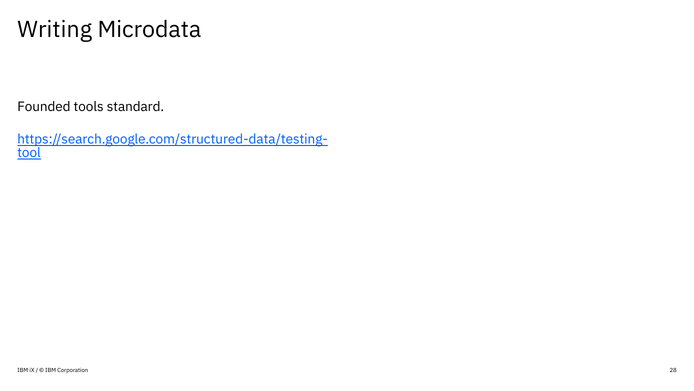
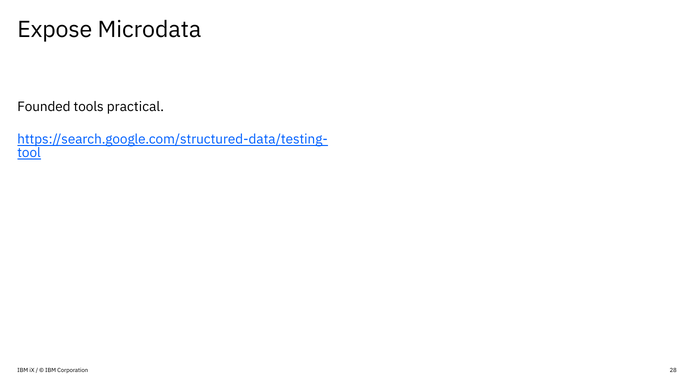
Writing: Writing -> Expose (55, 30)
standard: standard -> practical (135, 107)
